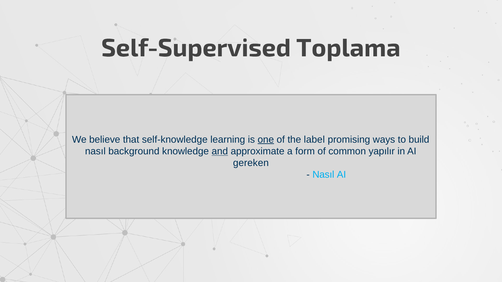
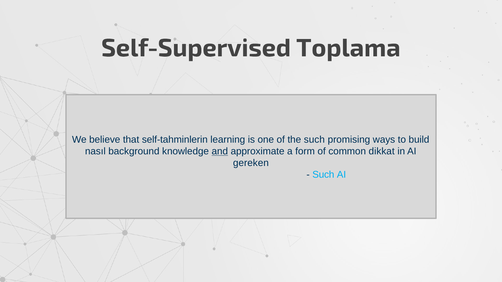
self-knowledge: self-knowledge -> self-tahminlerin (175, 140)
one underline: present -> none (266, 140)
the label: label -> such (314, 140)
yapılır: yapılır -> dikkat (382, 152)
Nasıl: Nasıl -> Such (323, 175)
